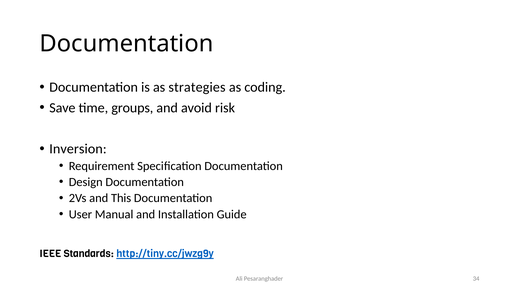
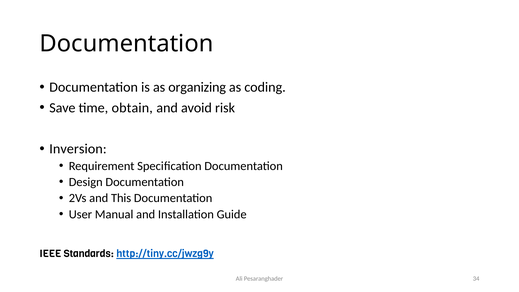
strategies: strategies -> organizing (197, 87)
groups: groups -> obtain (132, 108)
